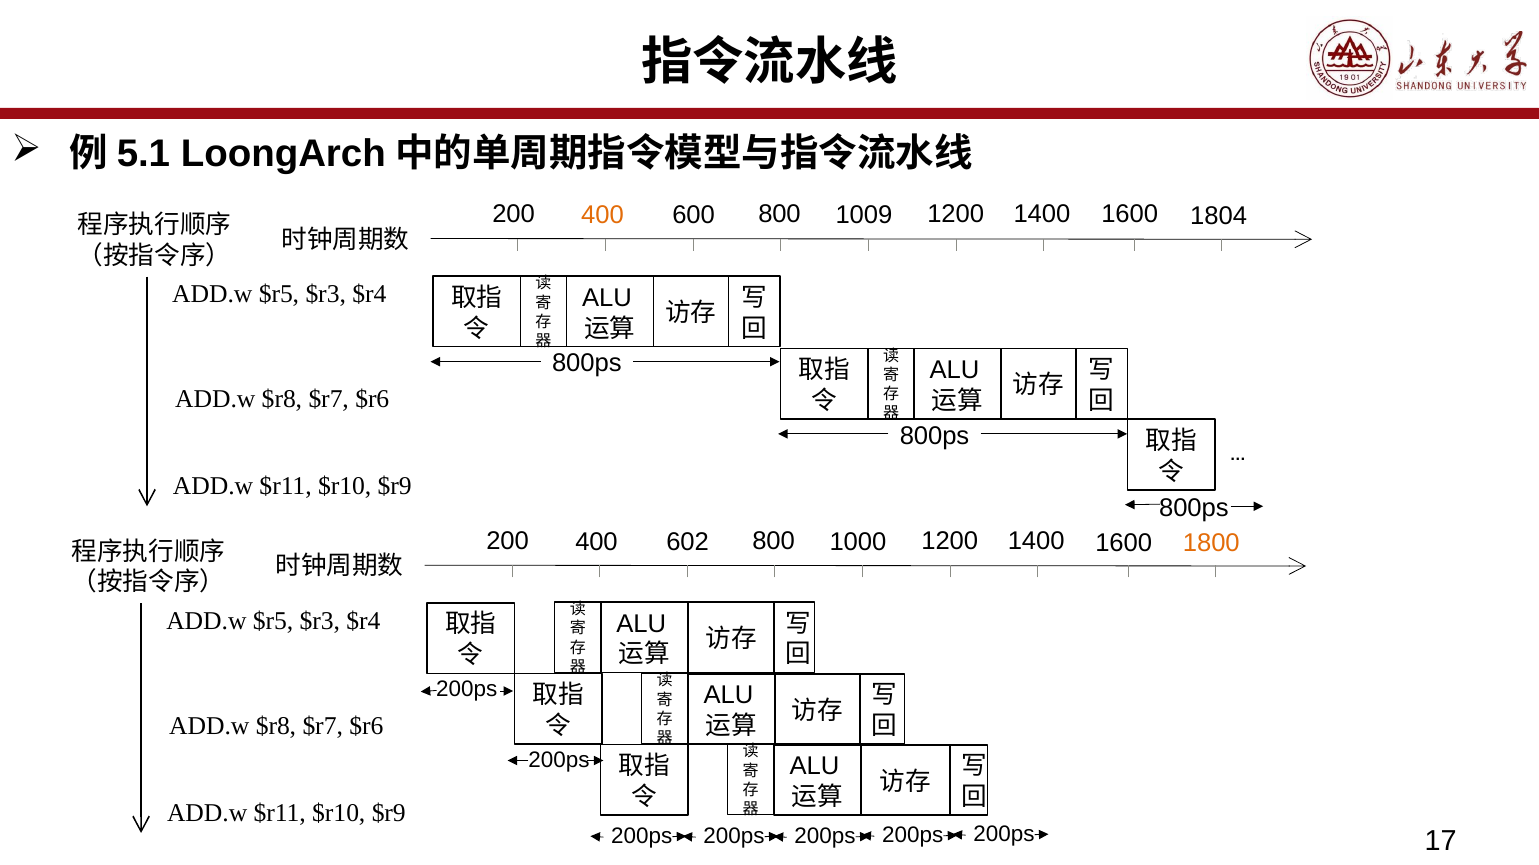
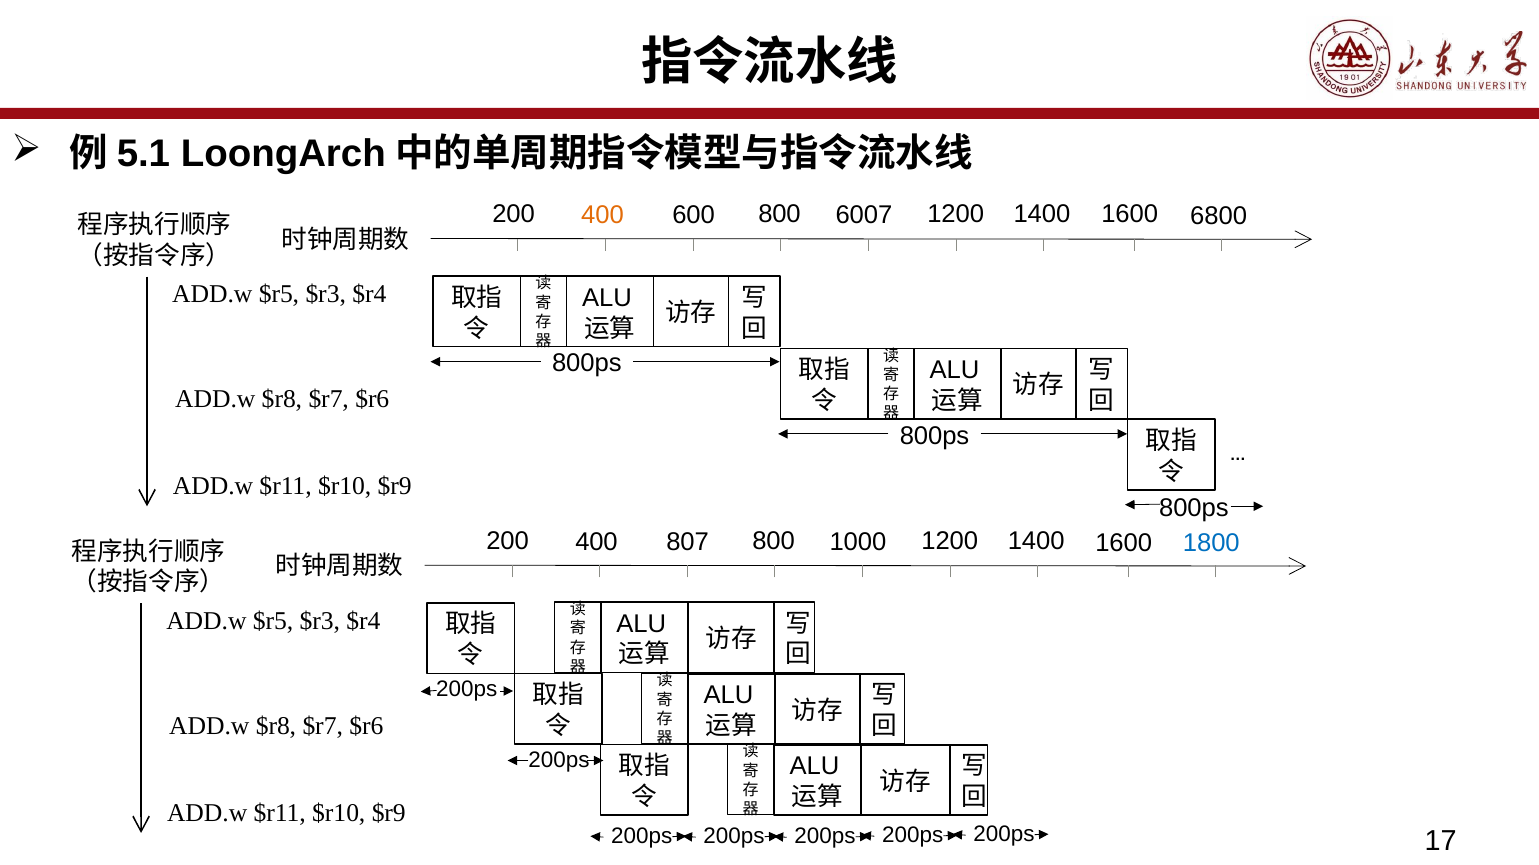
1009: 1009 -> 6007 (864, 215)
1804: 1804 -> 6800 (1219, 216)
602: 602 -> 807 (688, 542)
1800 colour: orange -> blue (1211, 543)
